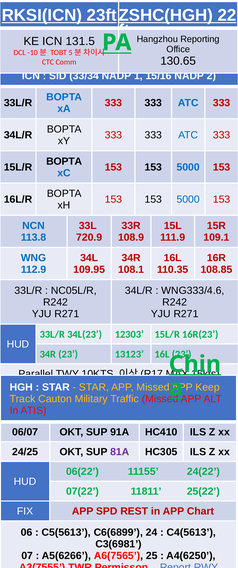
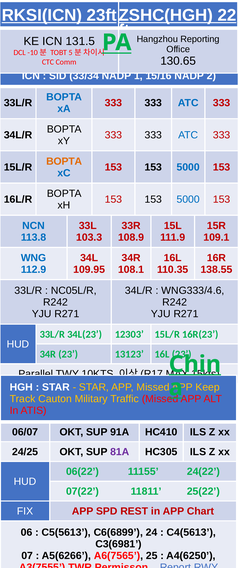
BOPTA colour: black -> orange (64, 162)
720.9: 720.9 -> 103.3 (89, 238)
108.85: 108.85 -> 138.55 (216, 270)
